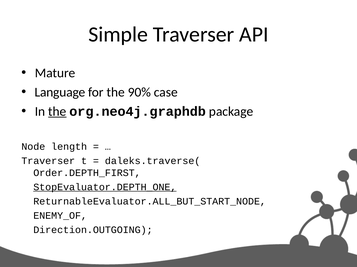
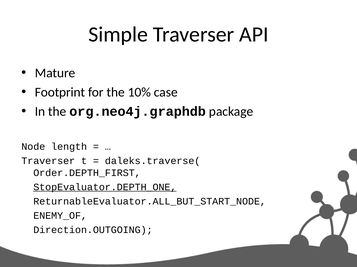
Language: Language -> Footprint (60, 92)
90%: 90% -> 10% (139, 92)
the underline: present -> none (57, 112)
